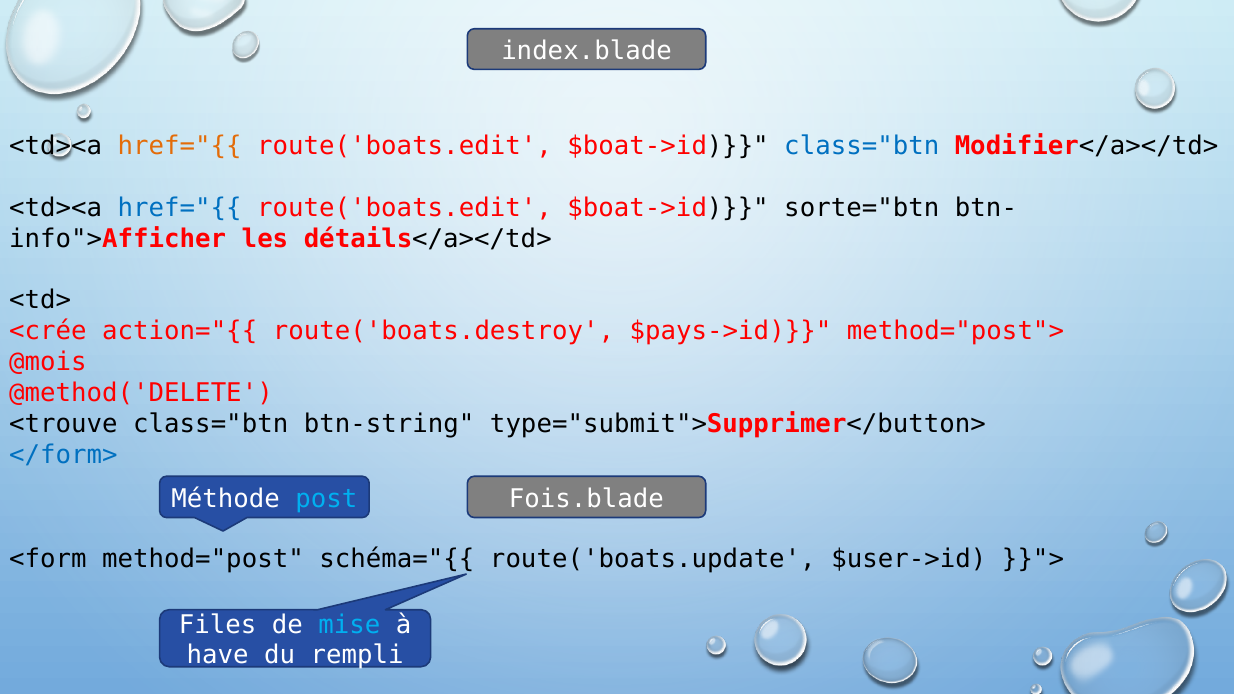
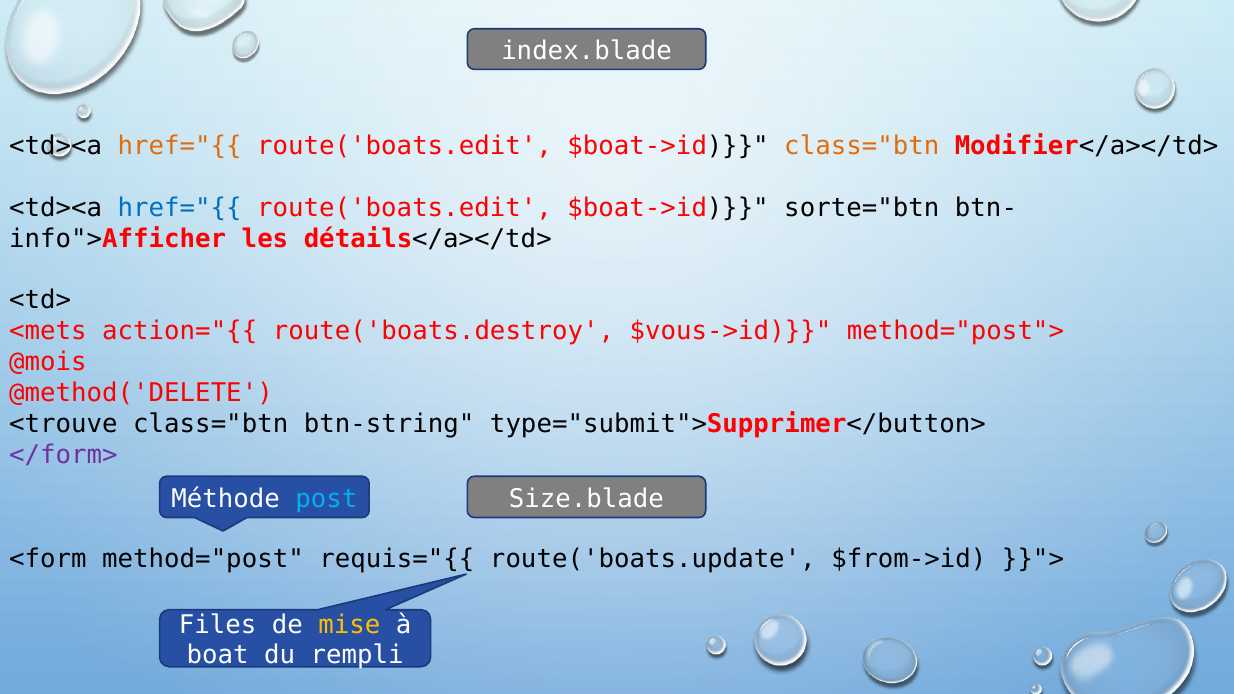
class="btn colour: blue -> orange (862, 146)
<crée: <crée -> <mets (48, 331)
$pays->id: $pays->id -> $vous->id (730, 331)
</form> colour: blue -> purple (63, 455)
Fois.blade: Fois.blade -> Size.blade (586, 499)
schéma="{{: schéma="{{ -> requis="{{ (397, 559)
$user->id: $user->id -> $from->id (909, 559)
mise colour: light blue -> yellow (349, 625)
have: have -> boat (218, 656)
